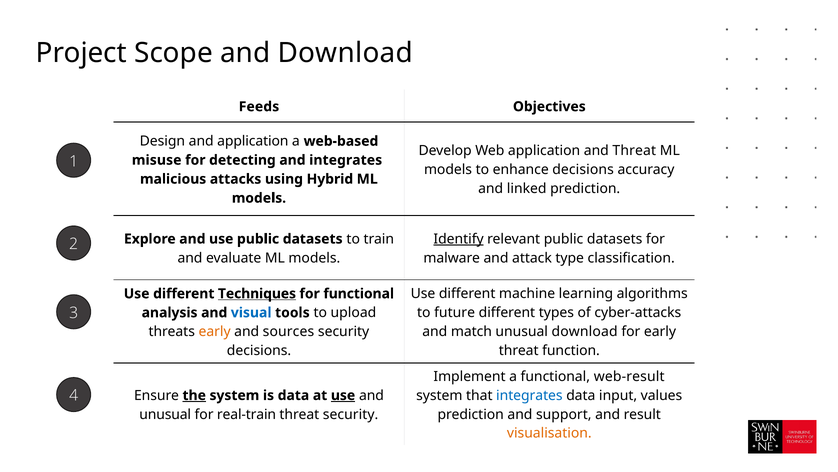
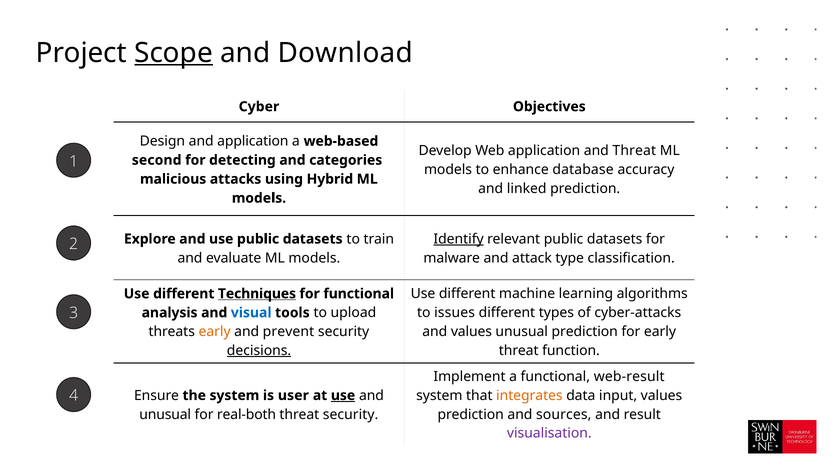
Scope underline: none -> present (174, 53)
Feeds: Feeds -> Cyber (259, 106)
misuse: misuse -> second (157, 160)
and integrates: integrates -> categories (346, 160)
enhance decisions: decisions -> database (583, 169)
future: future -> issues (455, 312)
sources: sources -> prevent (288, 331)
and match: match -> values (471, 331)
unusual download: download -> prediction (585, 331)
decisions underline: none -> present (259, 350)
the underline: present -> none (194, 395)
is data: data -> user (293, 395)
integrates colour: blue -> orange (529, 395)
real-train: real-train -> real-both (247, 414)
support: support -> sources (564, 414)
visualisation colour: orange -> purple (549, 433)
